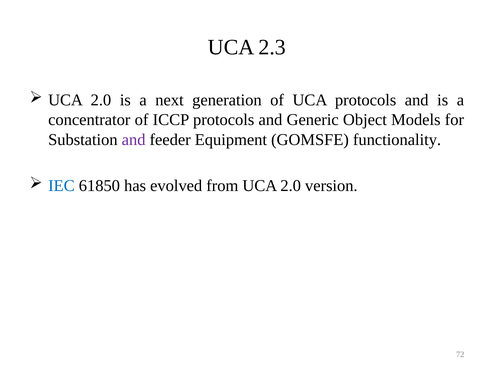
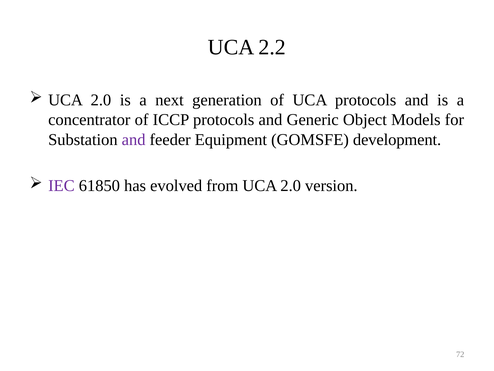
2.3: 2.3 -> 2.2 (272, 47)
functionality: functionality -> development (397, 139)
IEC colour: blue -> purple (61, 186)
